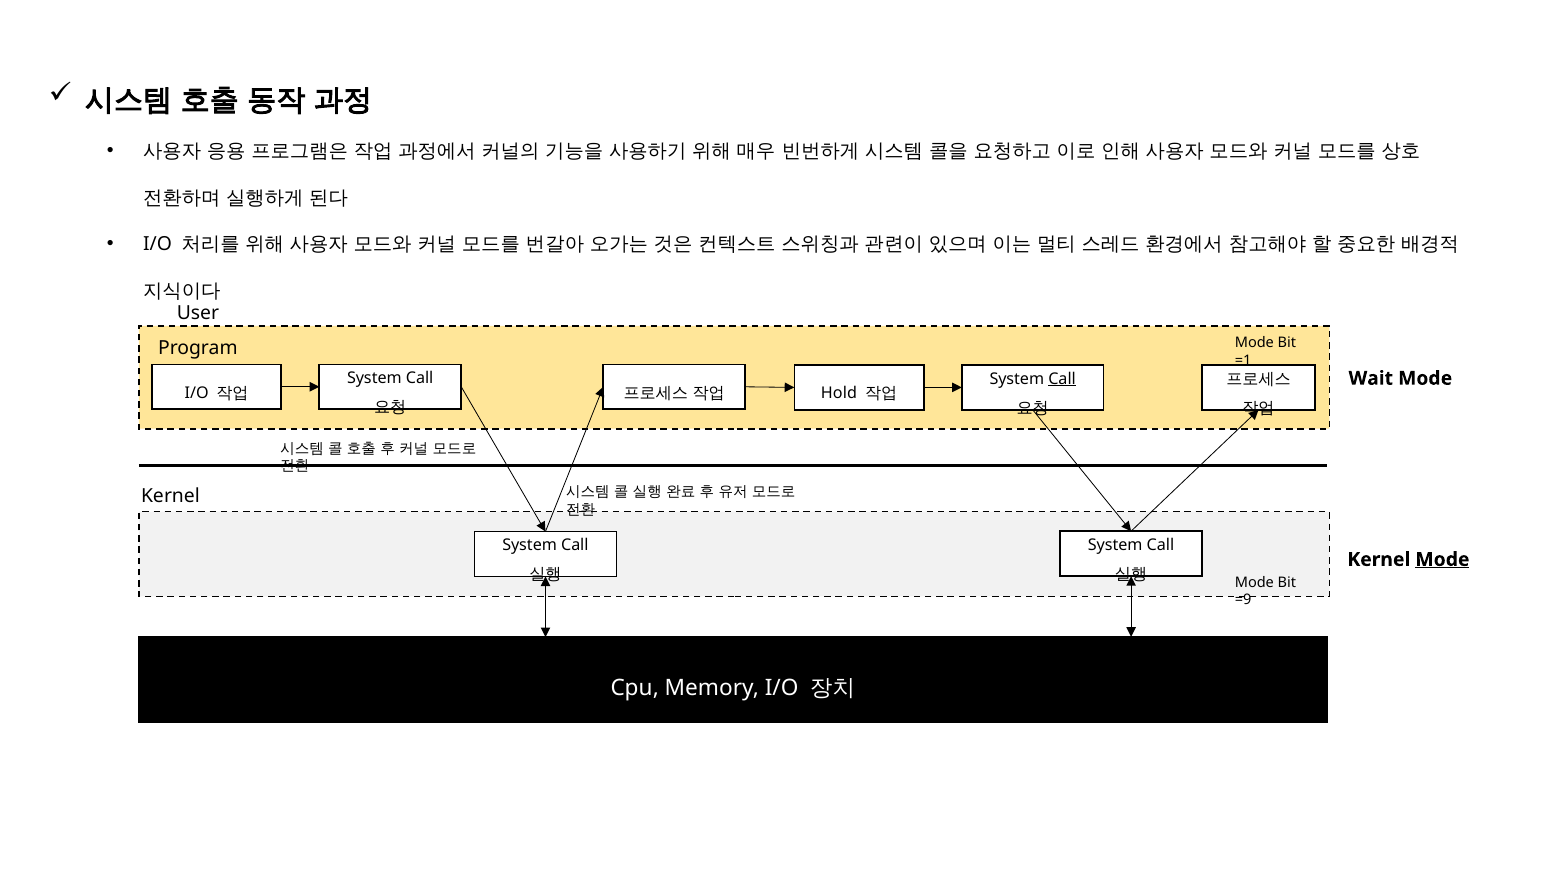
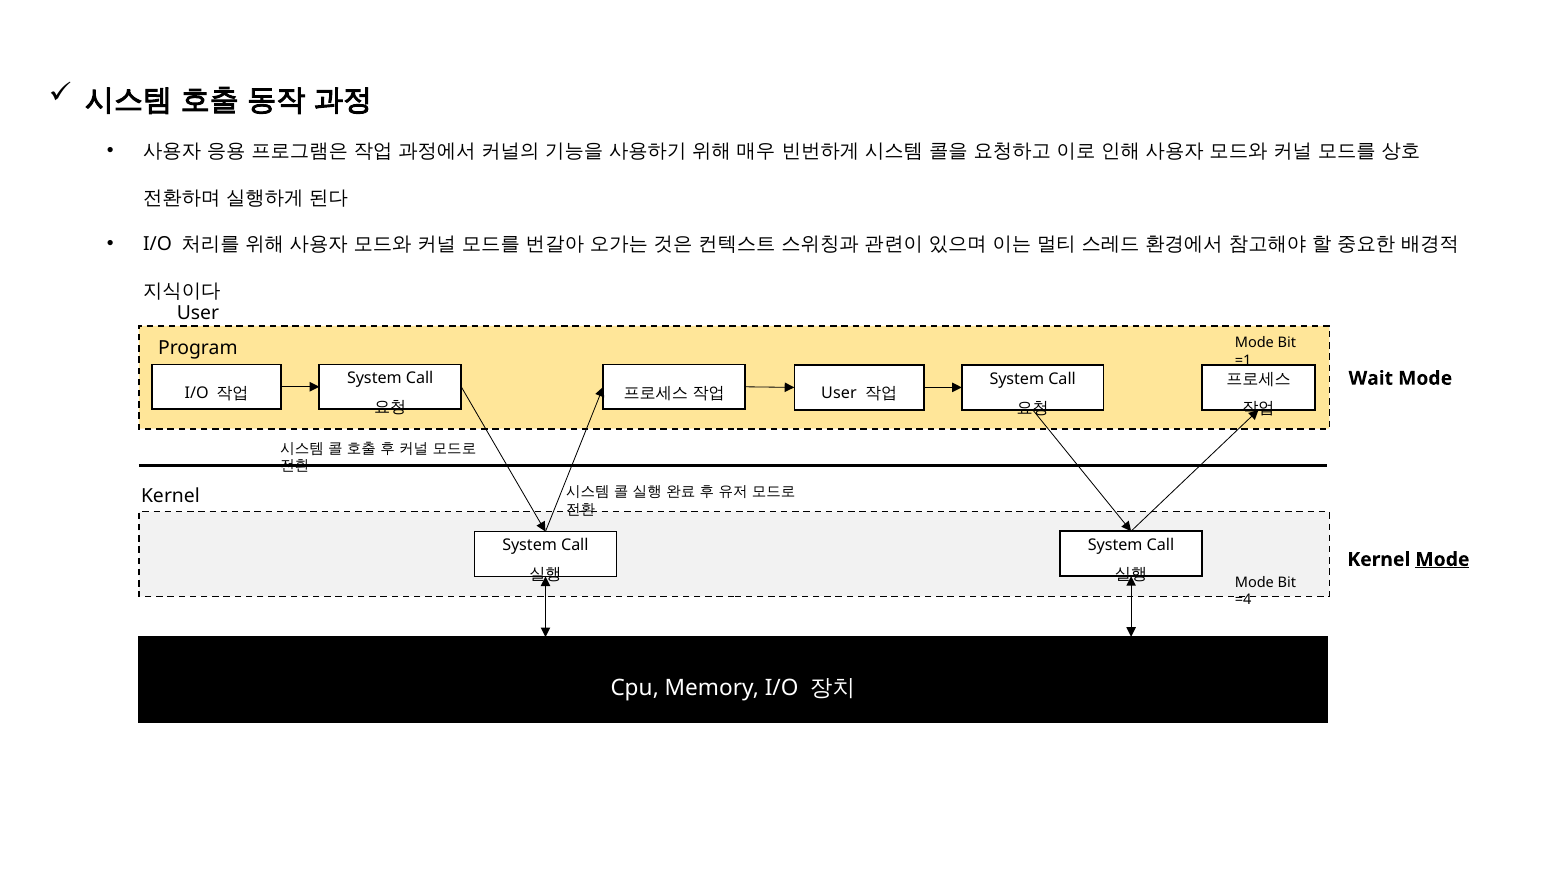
Call underline: present -> none (1062, 379)
Hold: Hold -> User (839, 393)
=9: =9 -> =4 (1243, 599)
